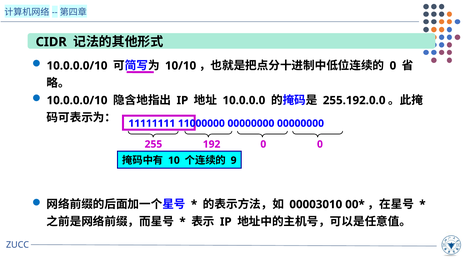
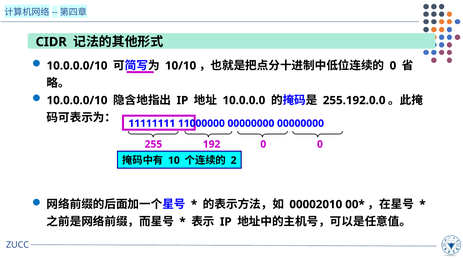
9: 9 -> 2 (234, 161)
00003010: 00003010 -> 00002010 (316, 205)
